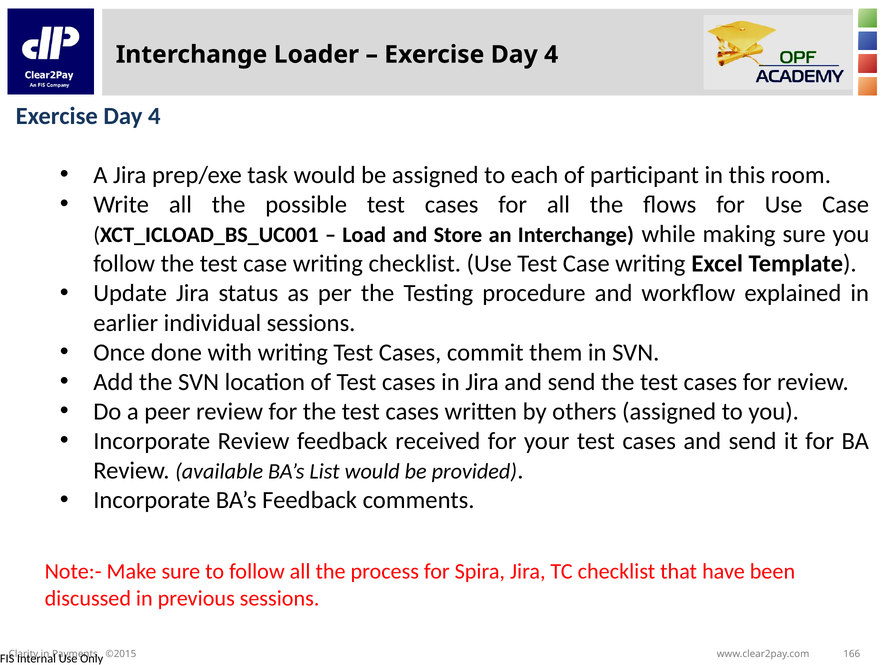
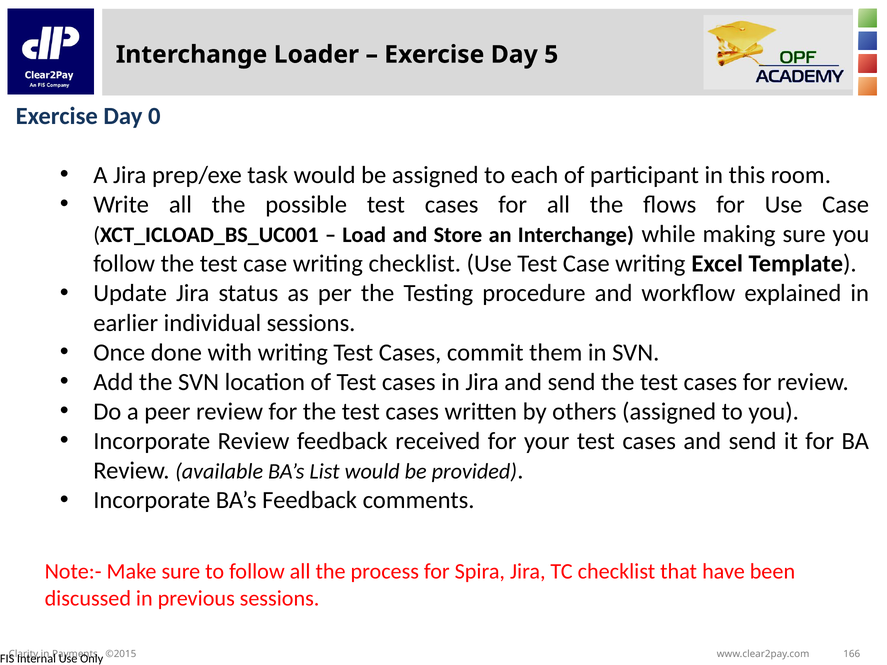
4: 4 -> 5 (551, 55)
4: 4 -> 0 (154, 116)
